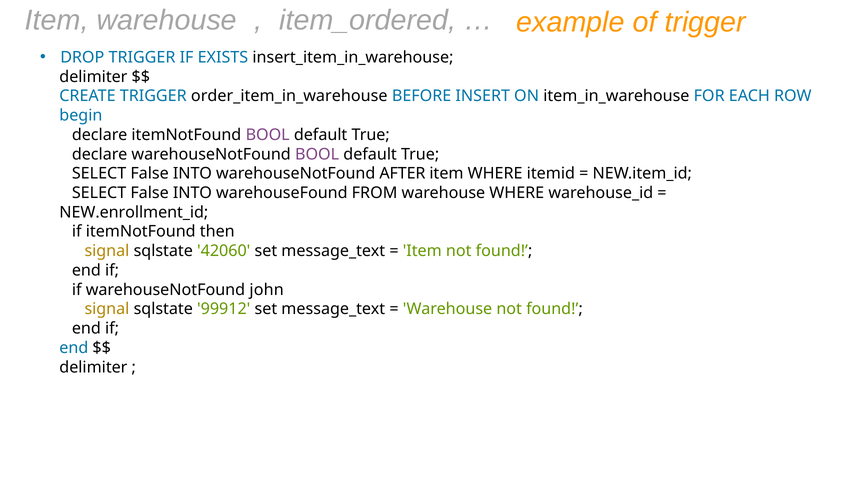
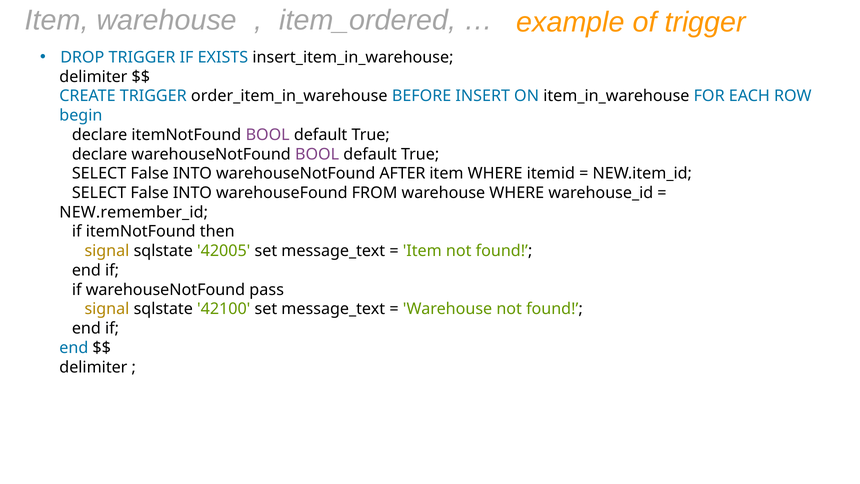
NEW.enrollment_id: NEW.enrollment_id -> NEW.remember_id (134, 212)
42060: 42060 -> 42005 (224, 251)
john: john -> pass (267, 290)
99912: 99912 -> 42100 (224, 309)
